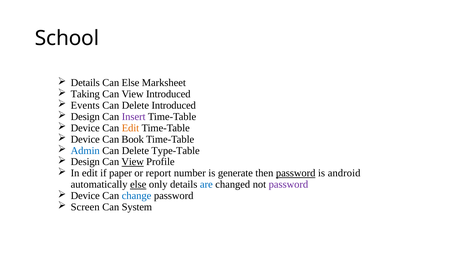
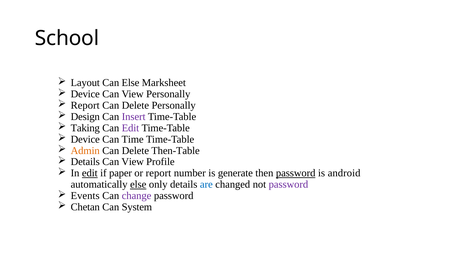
Details: Details -> Layout (85, 83)
Taking: Taking -> Device (85, 94)
View Introduced: Introduced -> Personally (168, 94)
Events: Events -> Report (85, 105)
Delete Introduced: Introduced -> Personally (174, 105)
Device: Device -> Taking (85, 128)
Edit colour: orange -> purple (130, 128)
Book: Book -> Time (133, 139)
Admin colour: blue -> orange (85, 151)
Type-Table: Type-Table -> Then-Table (176, 151)
Design: Design -> Details (85, 162)
View underline: present -> none (133, 162)
edit underline: none -> present (90, 173)
Device: Device -> Events (85, 196)
change colour: blue -> purple (137, 196)
Screen: Screen -> Chetan (85, 207)
